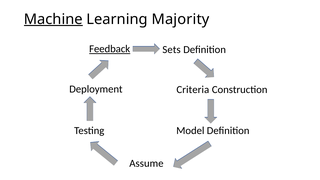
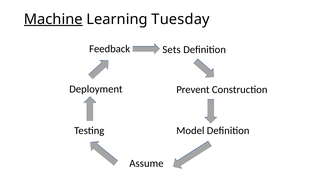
Majority: Majority -> Tuesday (181, 19)
Feedback underline: present -> none (110, 49)
Criteria: Criteria -> Prevent (193, 90)
